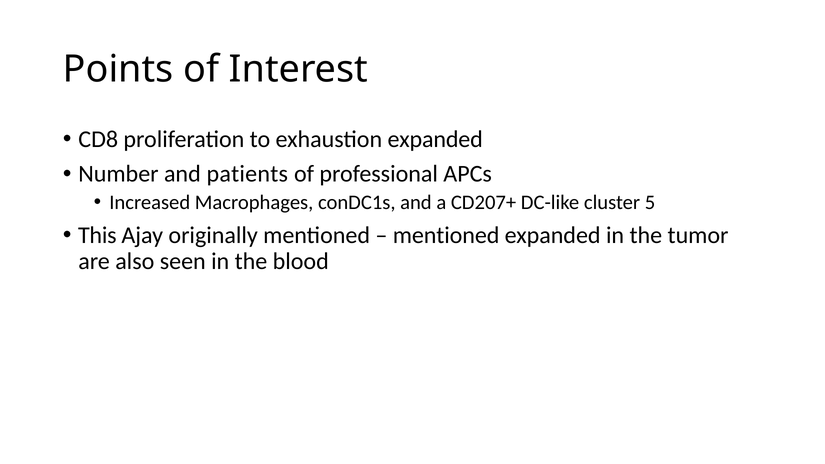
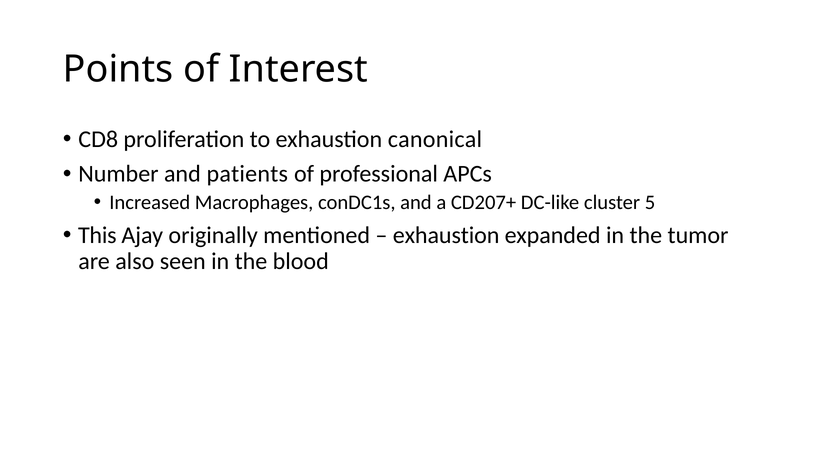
exhaustion expanded: expanded -> canonical (435, 139)
mentioned: mentioned -> exhaustion (446, 235)
